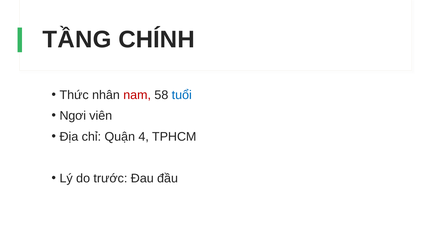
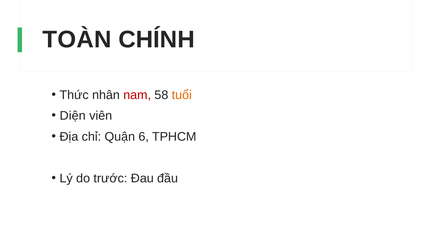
TẦNG: TẦNG -> TOÀN (77, 40)
tuổi colour: blue -> orange (182, 95)
Ngơi: Ngơi -> Diện (73, 116)
4: 4 -> 6 (144, 137)
